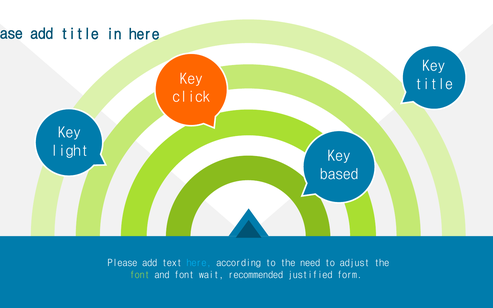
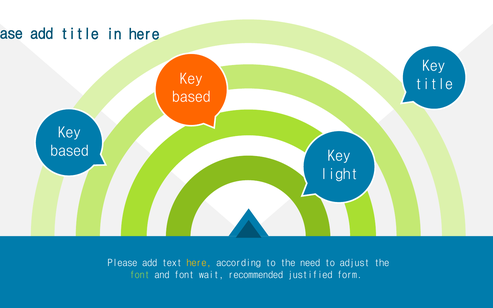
click: click -> based (191, 97)
light: light -> based (69, 151)
based: based -> light (339, 174)
here colour: light blue -> yellow (199, 263)
